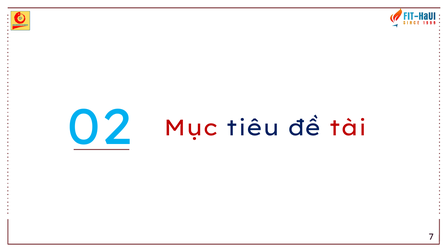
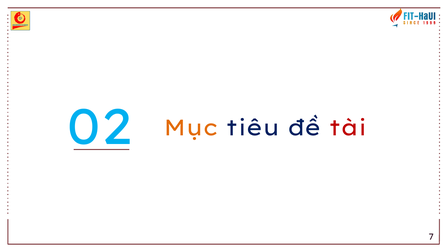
Mục colour: red -> orange (191, 128)
